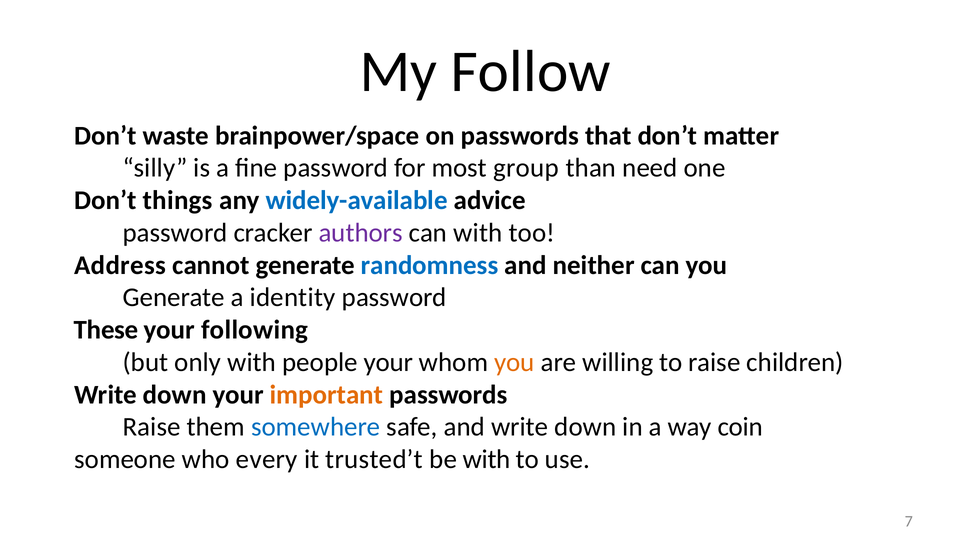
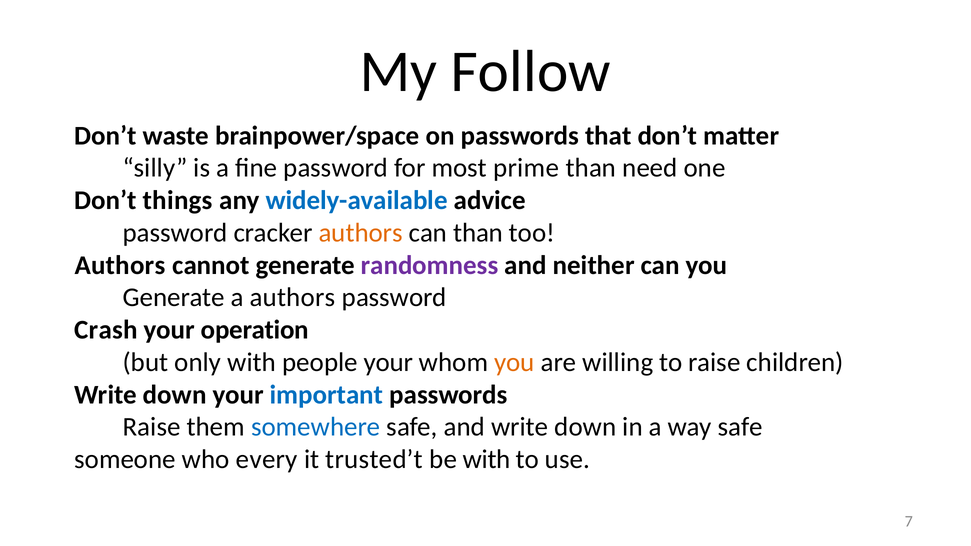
group: group -> prime (526, 168)
authors colour: purple -> orange (361, 233)
can with: with -> than (478, 233)
Address: Address -> Authors (120, 265)
randomness colour: blue -> purple (430, 265)
a identity: identity -> authors (293, 298)
These: These -> Crash (106, 330)
following: following -> operation (255, 330)
important colour: orange -> blue (326, 395)
way coin: coin -> safe (740, 427)
